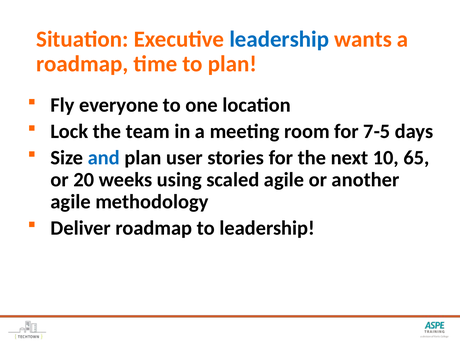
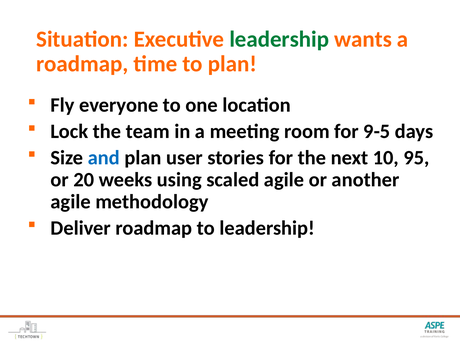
leadership colour: blue -> green (279, 39)
7-5: 7-5 -> 9-5 (377, 131)
65: 65 -> 95 (416, 158)
